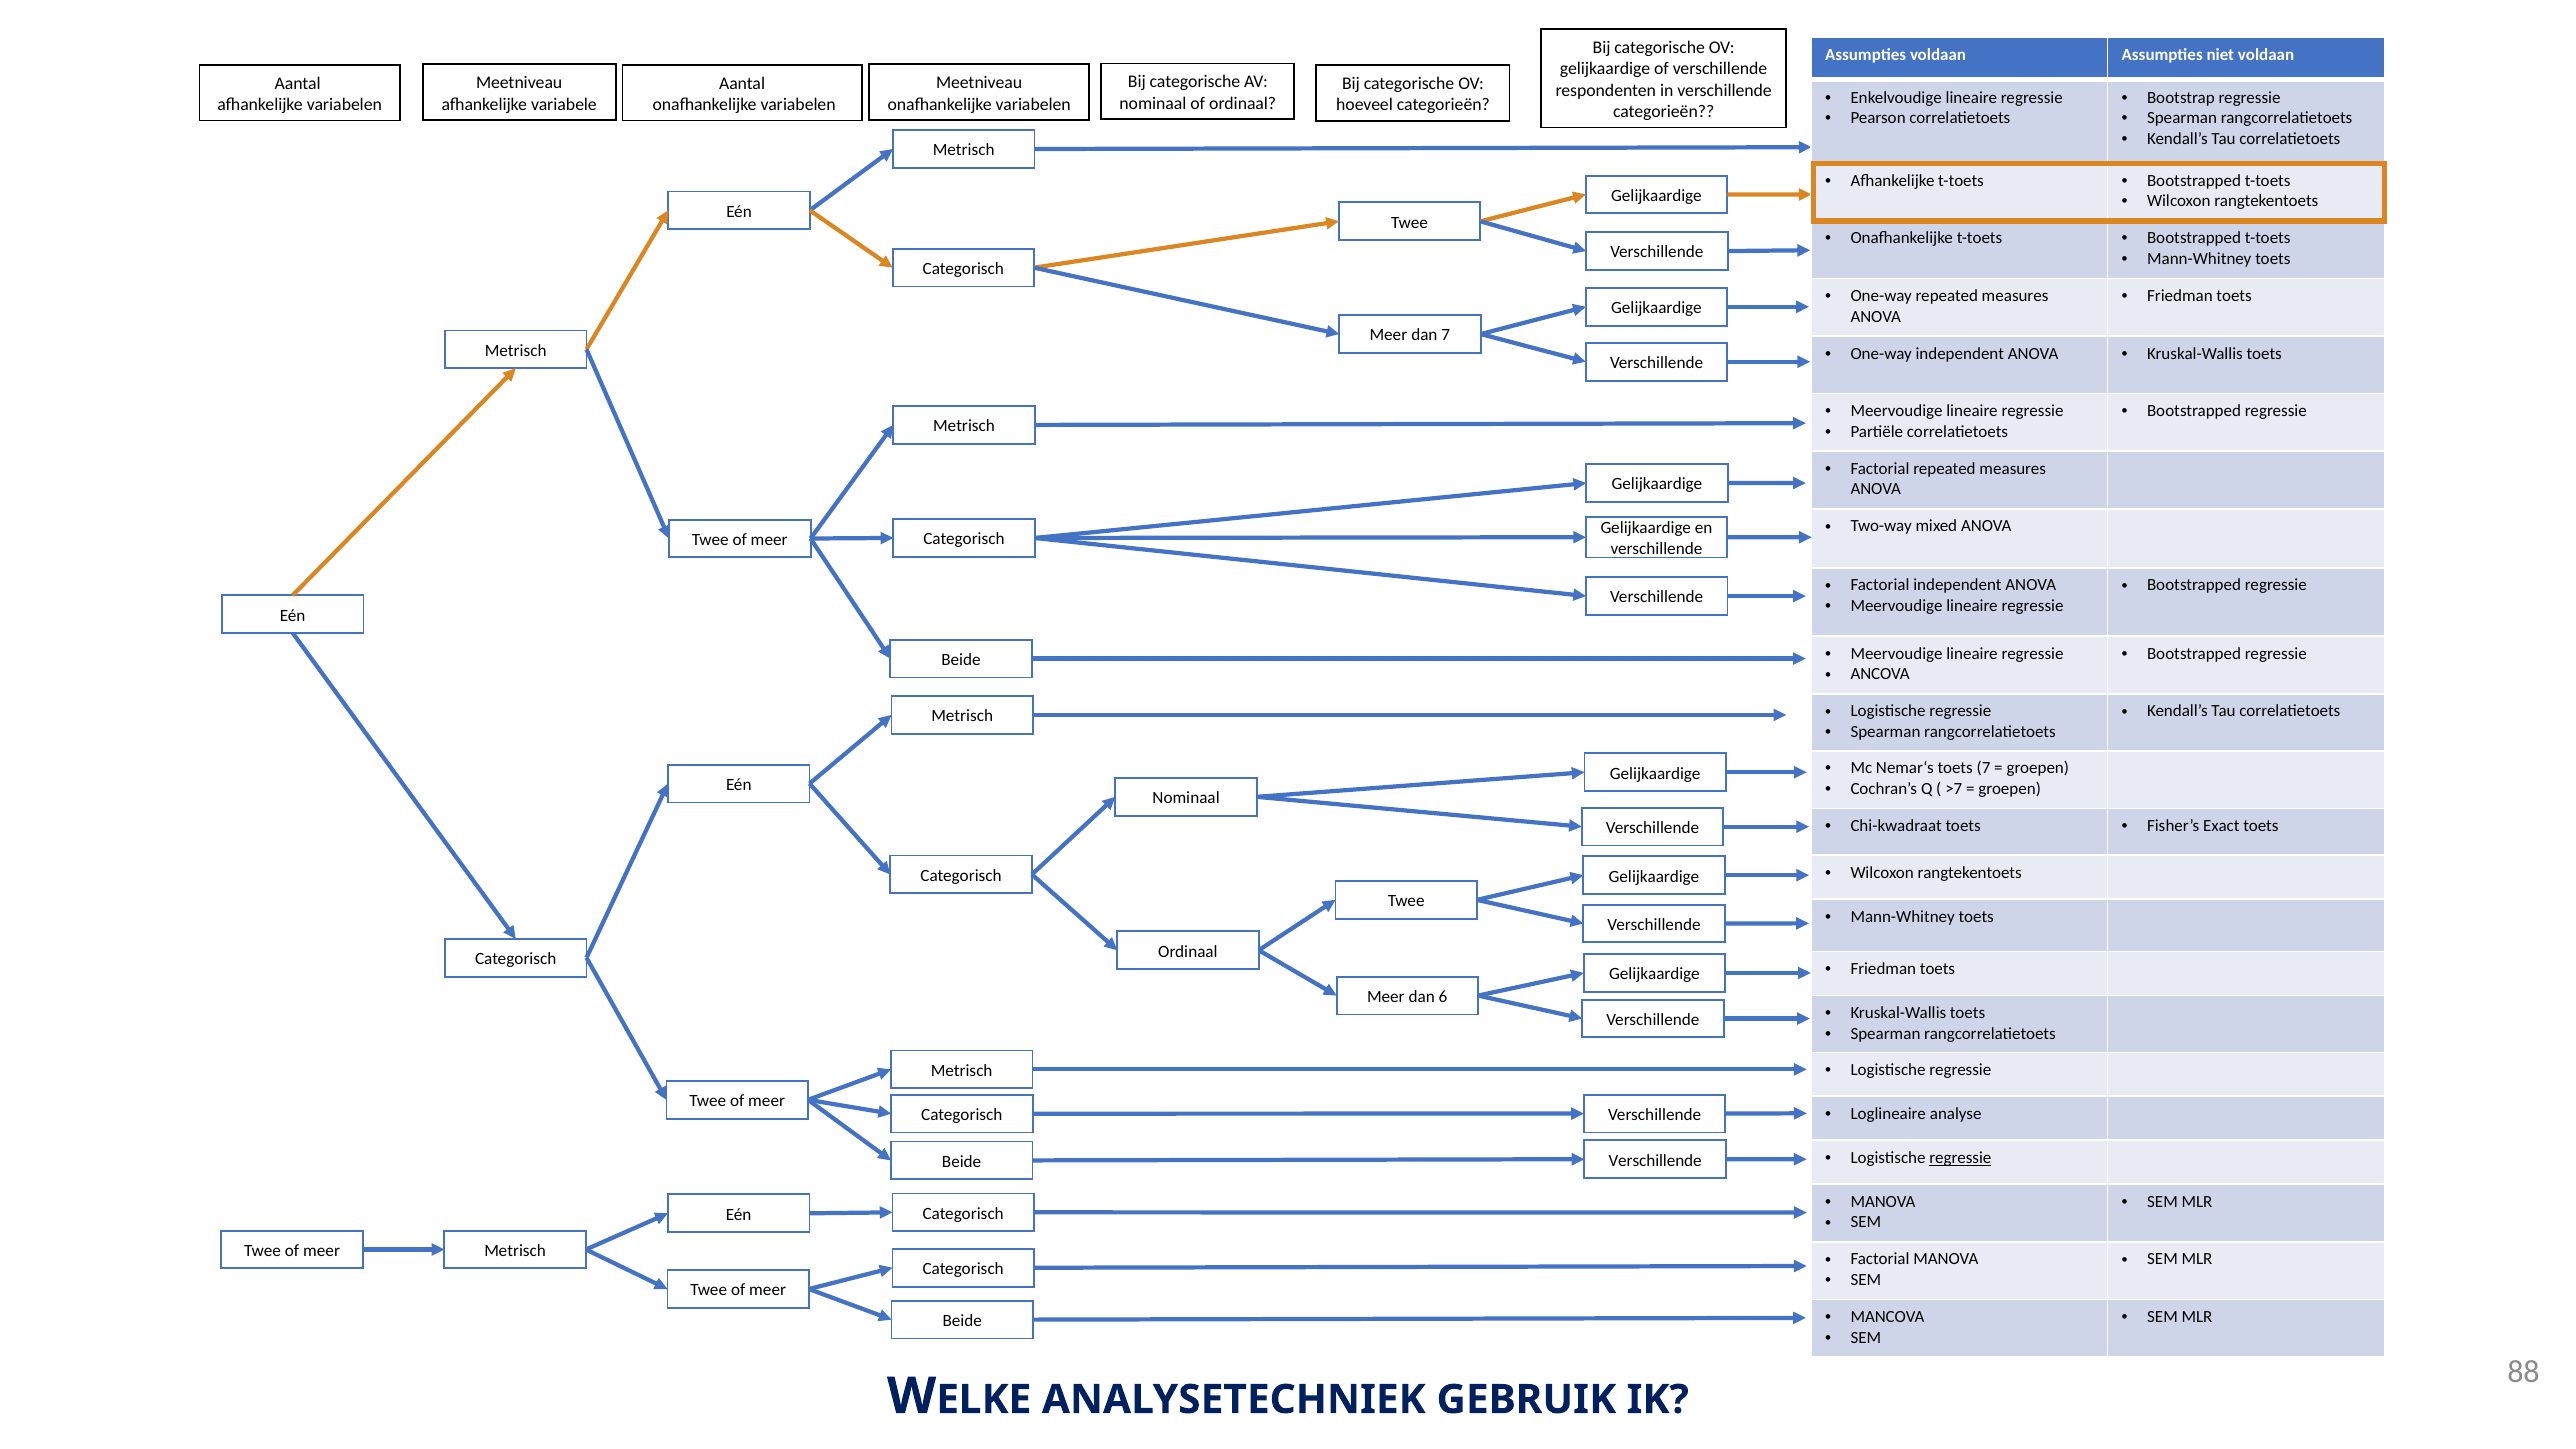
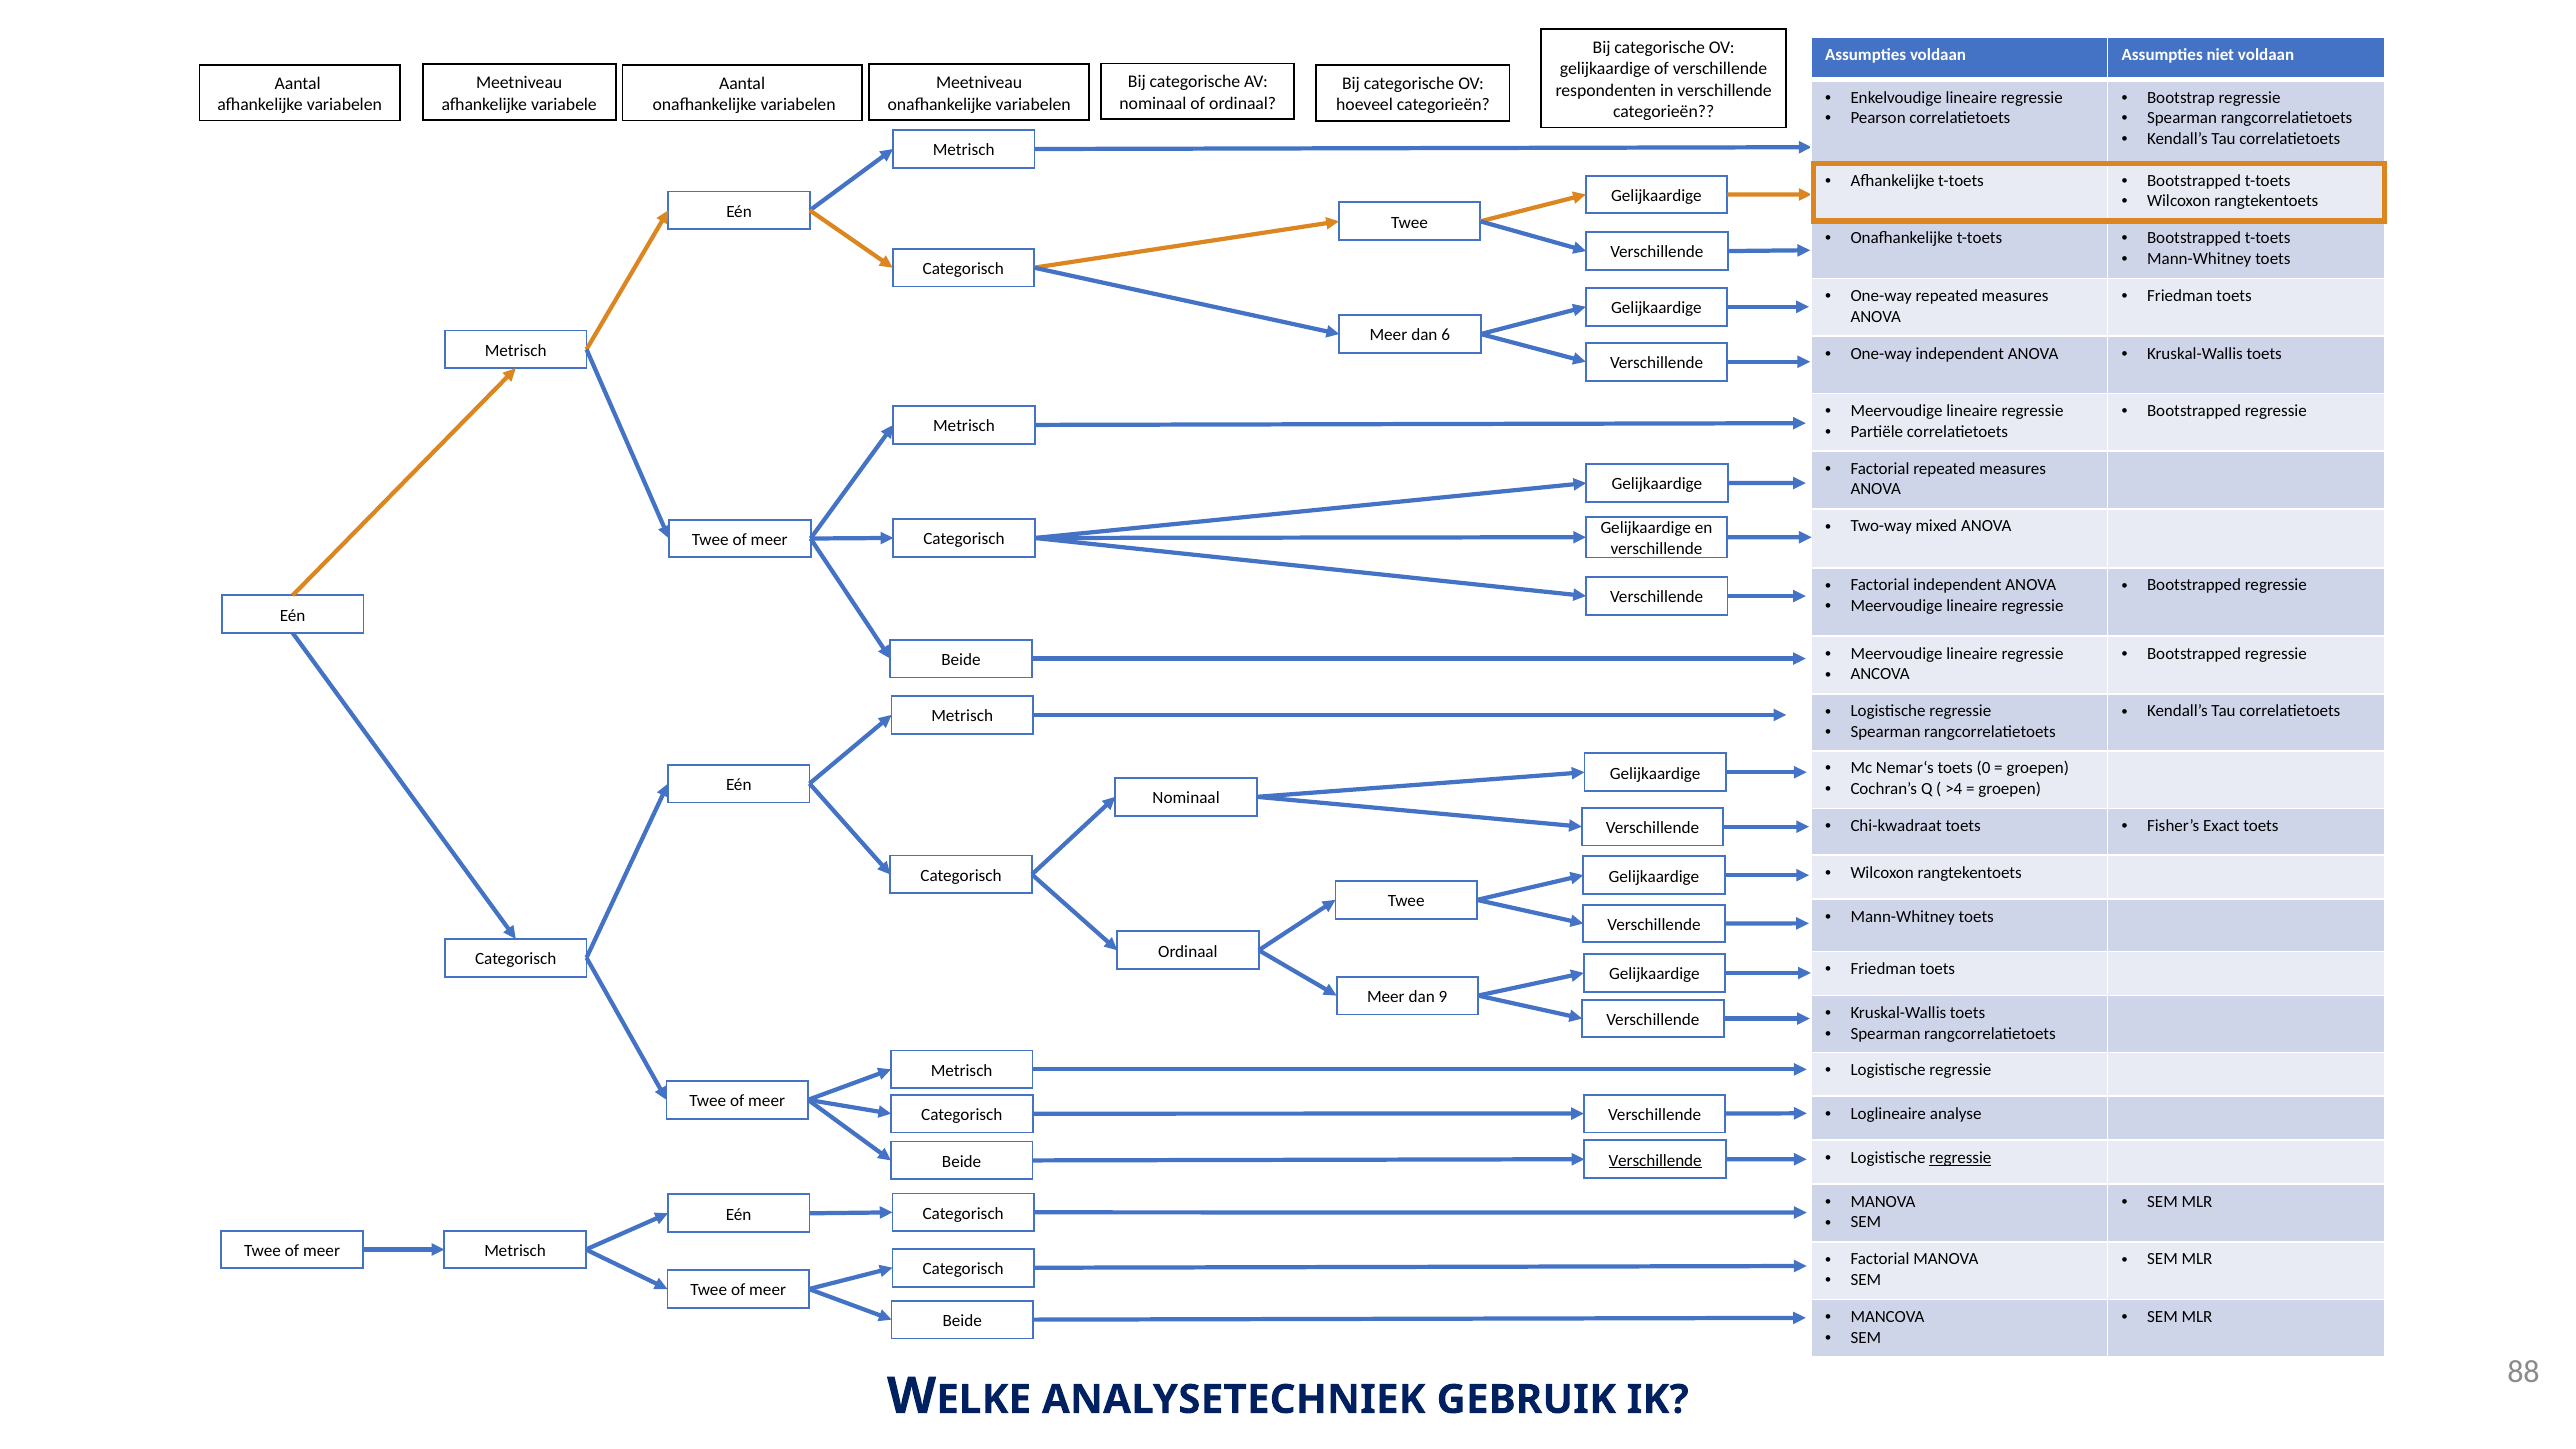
dan 7: 7 -> 6 (1446, 335)
toets 7: 7 -> 0 (1984, 768)
>7: >7 -> >4 (1954, 789)
6: 6 -> 9 (1443, 997)
Verschillende underline: none -> present (1655, 1161)
